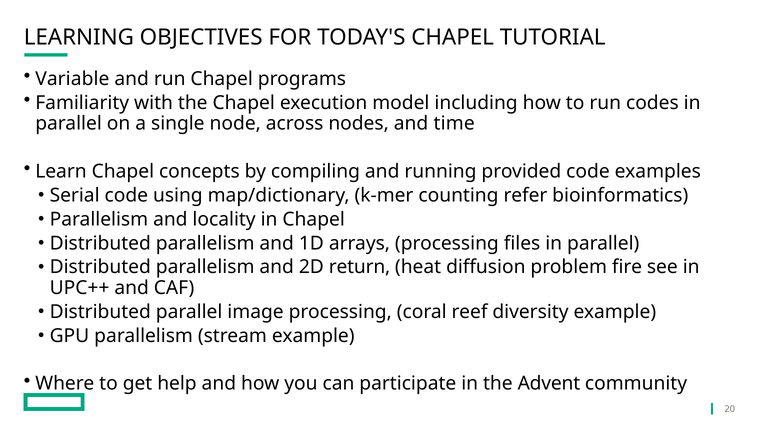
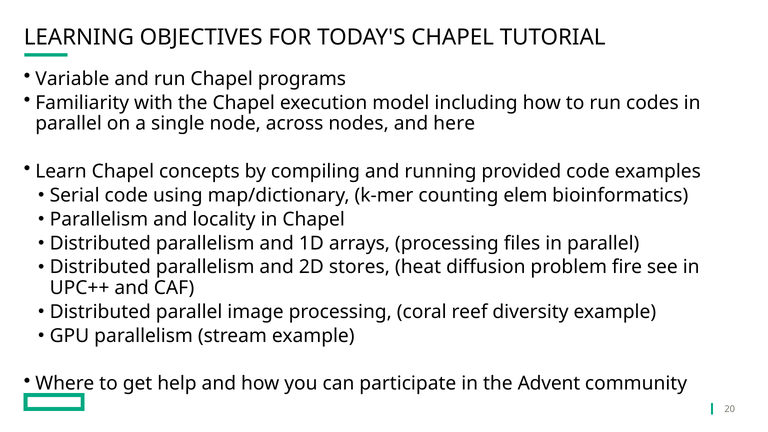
time: time -> here (454, 124)
refer: refer -> elem (525, 195)
return: return -> stores (359, 267)
